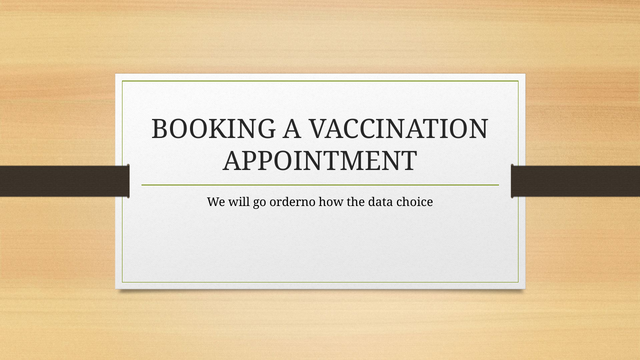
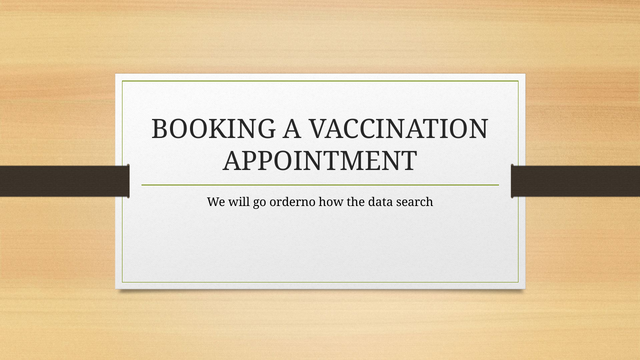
choice: choice -> search (415, 202)
